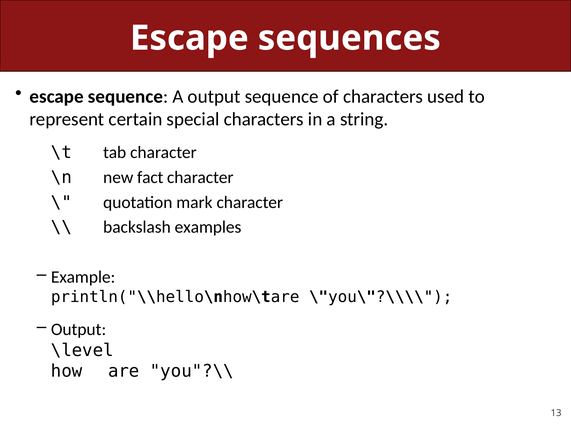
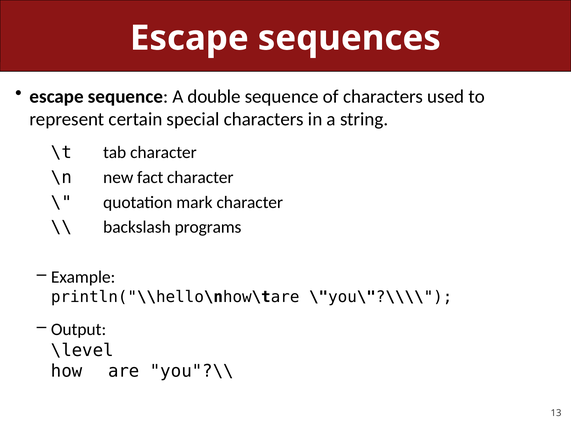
A output: output -> double (214, 96)
examples: examples -> programs (208, 227)
